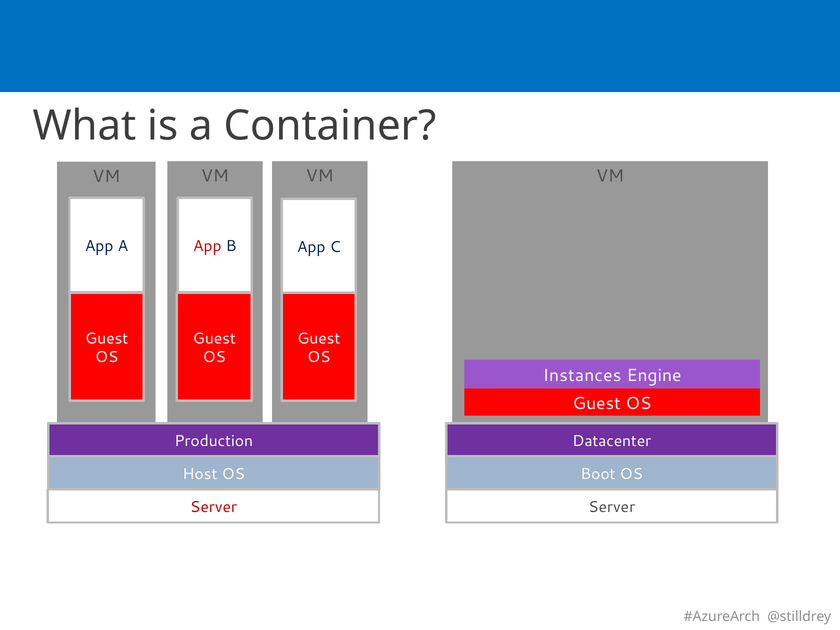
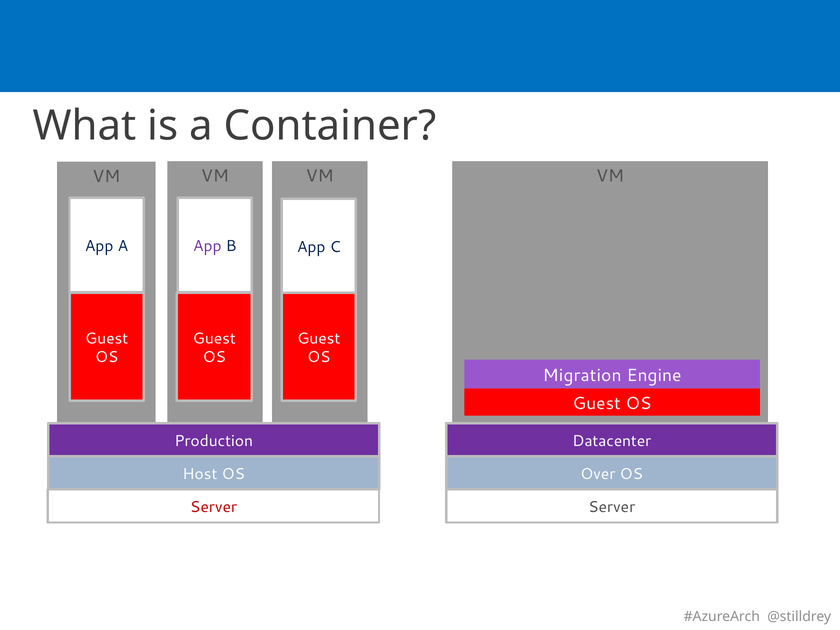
App colour: red -> purple (207, 246)
Instances: Instances -> Migration (582, 375)
Boot: Boot -> Over (598, 474)
